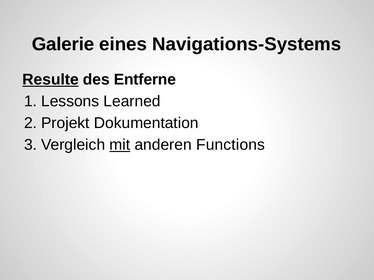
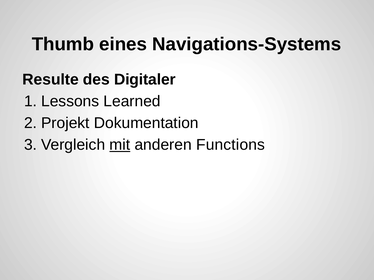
Galerie: Galerie -> Thumb (63, 44)
Resulte underline: present -> none (51, 80)
Entferne: Entferne -> Digitaler (145, 80)
